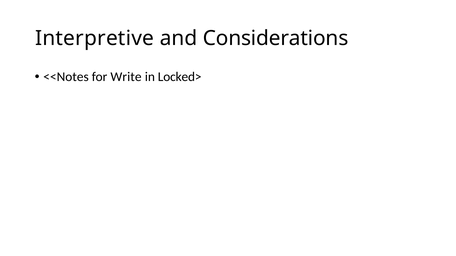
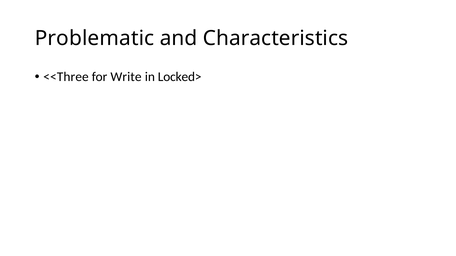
Interpretive: Interpretive -> Problematic (95, 38)
Considerations: Considerations -> Characteristics (275, 38)
<<Notes: <<Notes -> <<Three (66, 77)
